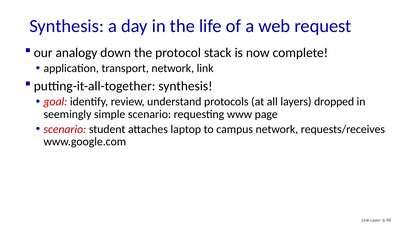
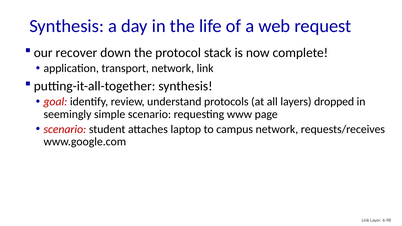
analogy: analogy -> recover (76, 53)
